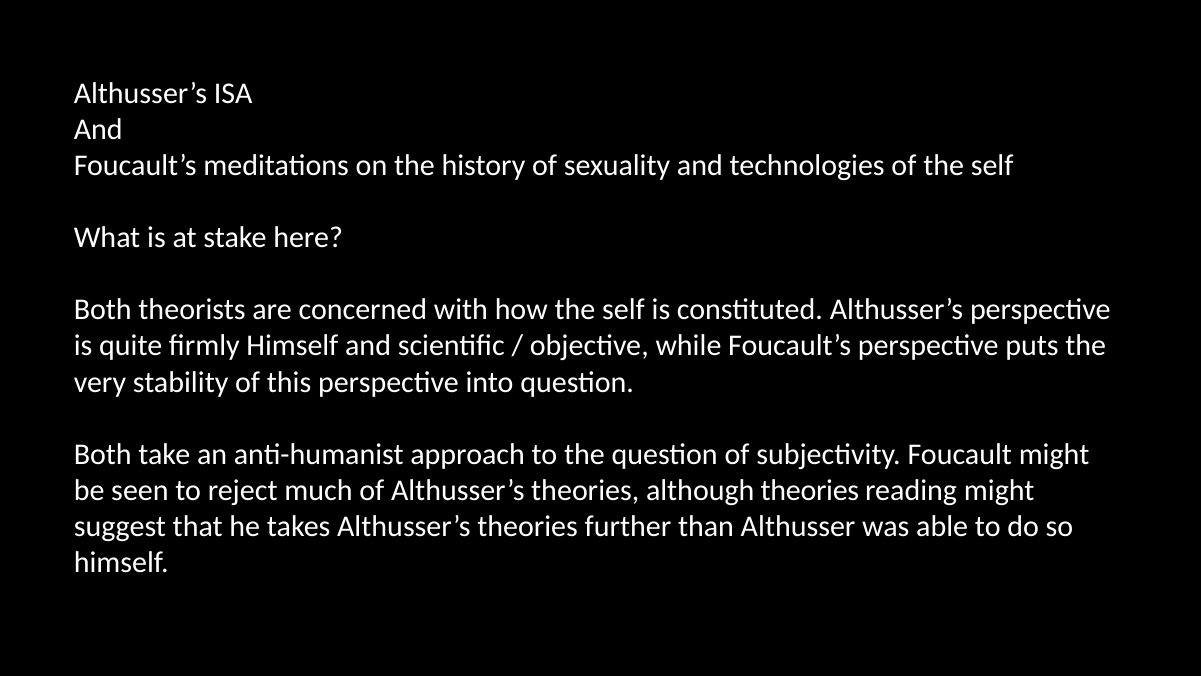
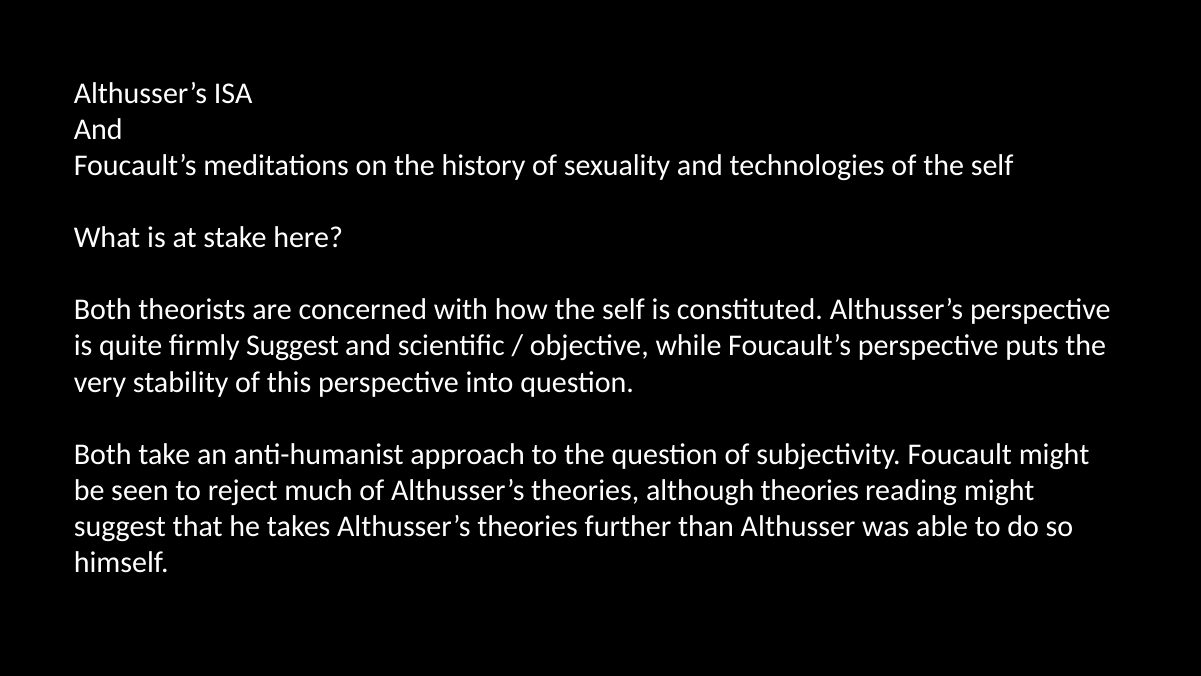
firmly Himself: Himself -> Suggest (293, 346)
